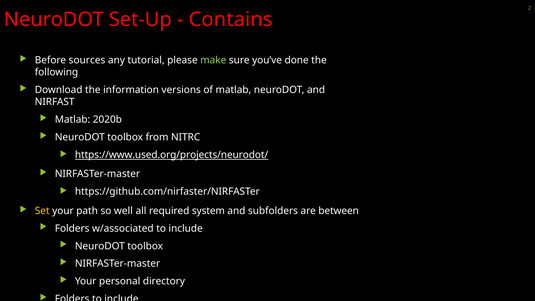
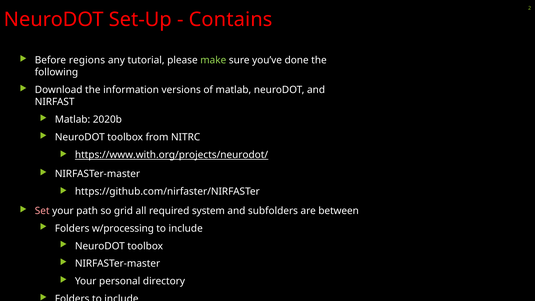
sources: sources -> regions (87, 60)
https://www.used.org/projects/neurodot/: https://www.used.org/projects/neurodot/ -> https://www.with.org/projects/neurodot/ (172, 155)
Set colour: yellow -> pink (42, 211)
well: well -> grid (123, 211)
w/associated: w/associated -> w/processing (123, 228)
